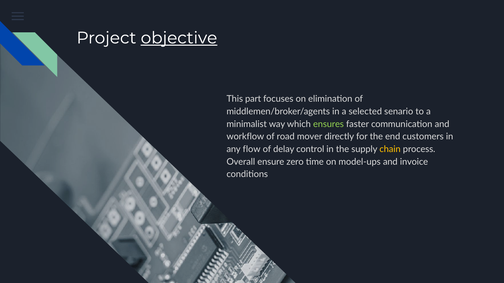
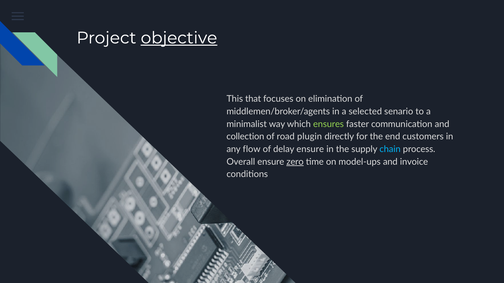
part: part -> that (253, 99)
workflow: workflow -> collection (245, 137)
mover: mover -> plugin (310, 137)
delay control: control -> ensure (310, 149)
chain colour: yellow -> light blue (390, 149)
zero underline: none -> present (295, 162)
